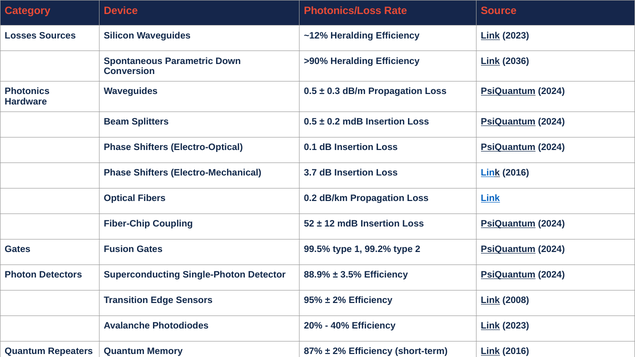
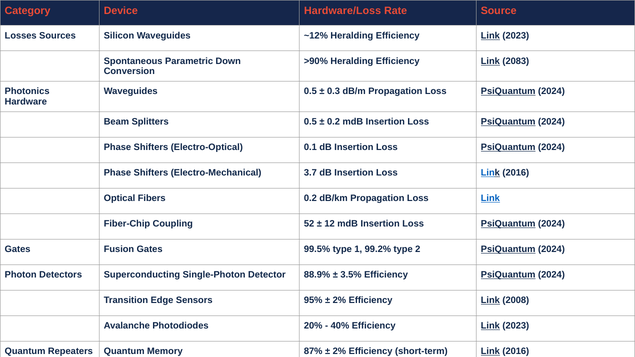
Photonics/Loss: Photonics/Loss -> Hardware/Loss (343, 11)
2036: 2036 -> 2083 (516, 61)
